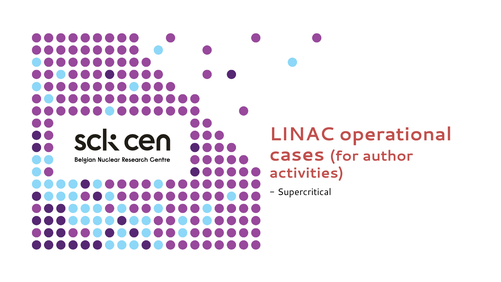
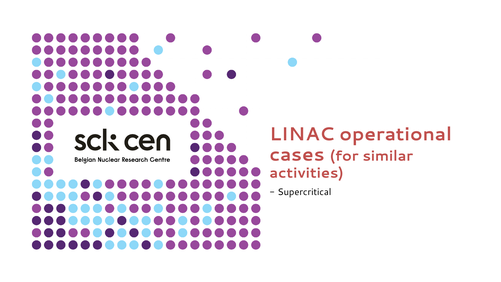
author: author -> similar (388, 156)
